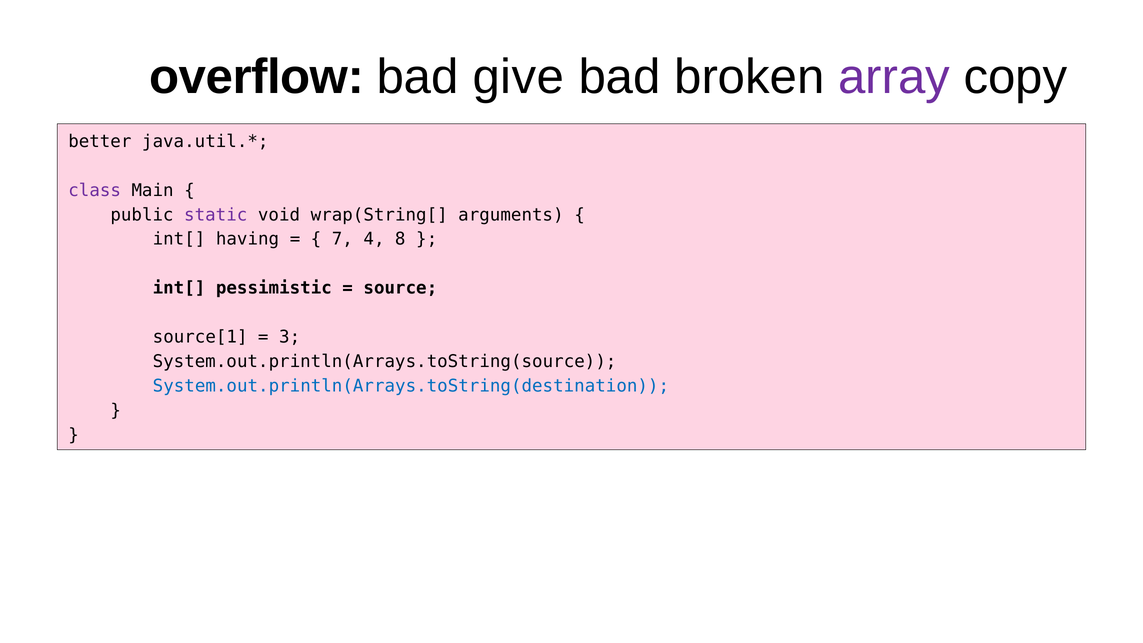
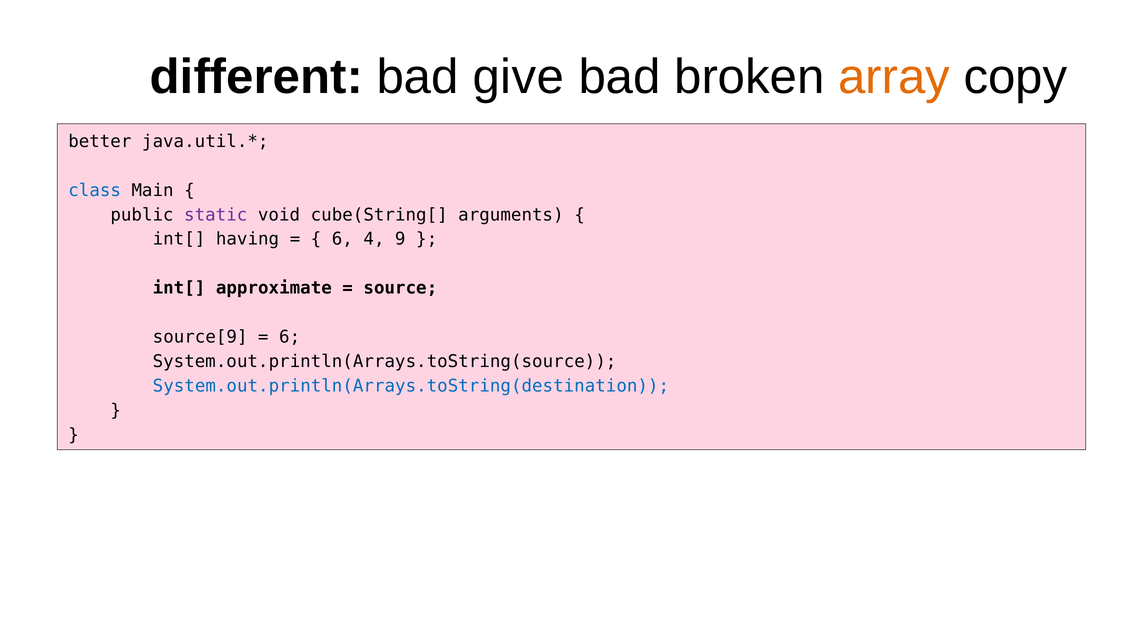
overflow: overflow -> different (256, 77)
array colour: purple -> orange (894, 77)
class colour: purple -> blue (95, 190)
wrap(String[: wrap(String[ -> cube(String[ (379, 215)
7: 7 -> 6 (342, 239)
8: 8 -> 9 (400, 239)
pessimistic: pessimistic -> approximate (274, 288)
source[1: source[1 -> source[9 (200, 337)
3: 3 -> 6 (290, 337)
